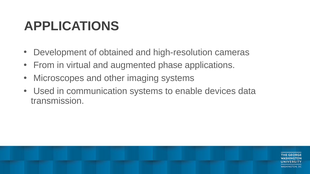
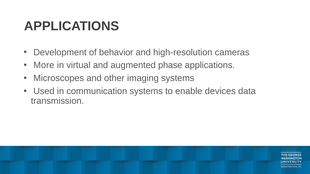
obtained: obtained -> behavior (116, 52)
From: From -> More (44, 65)
